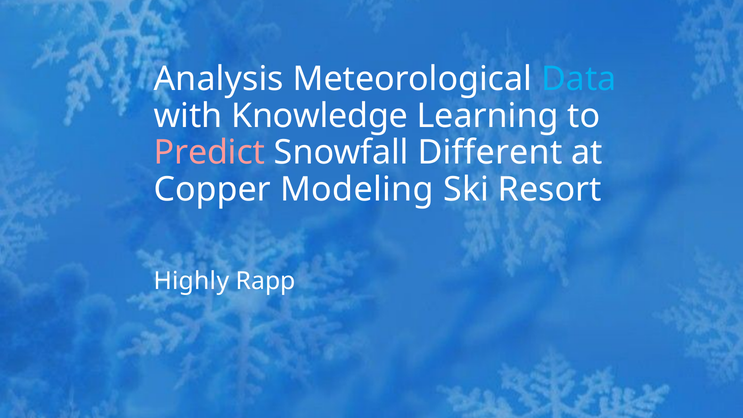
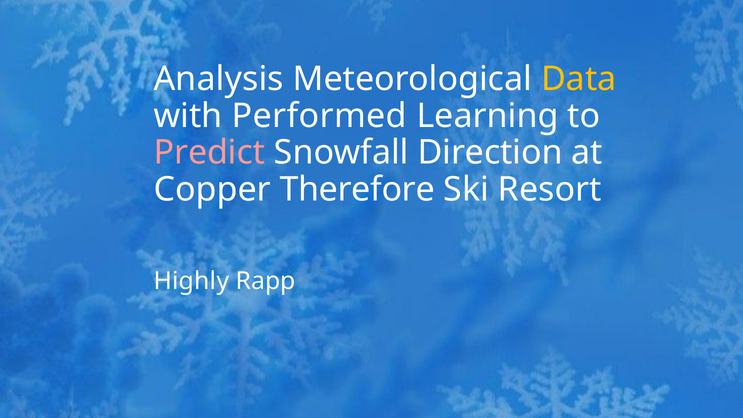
Data colour: light blue -> yellow (579, 79)
Knowledge: Knowledge -> Performed (319, 116)
Different: Different -> Direction (490, 153)
Modeling: Modeling -> Therefore (357, 189)
